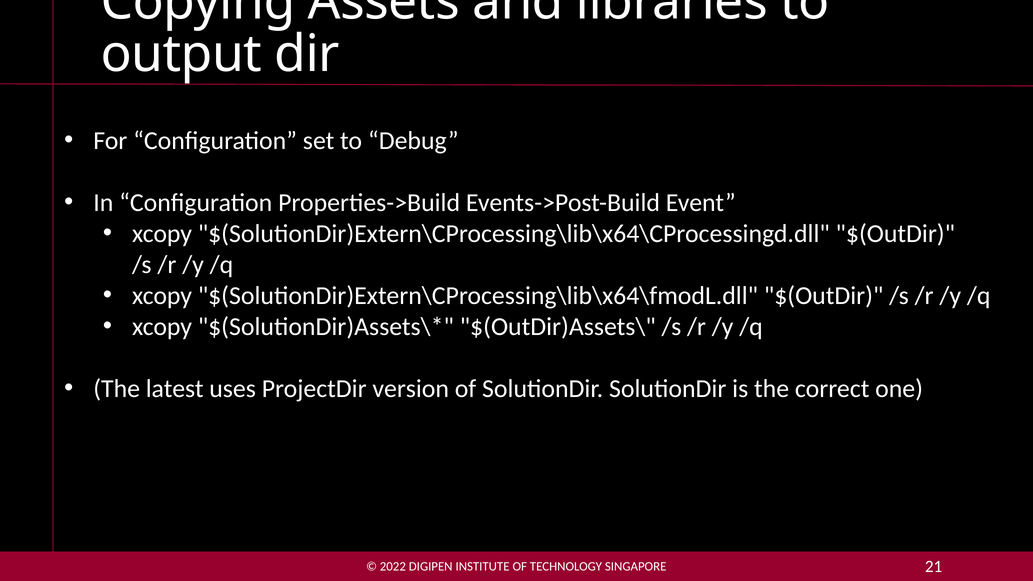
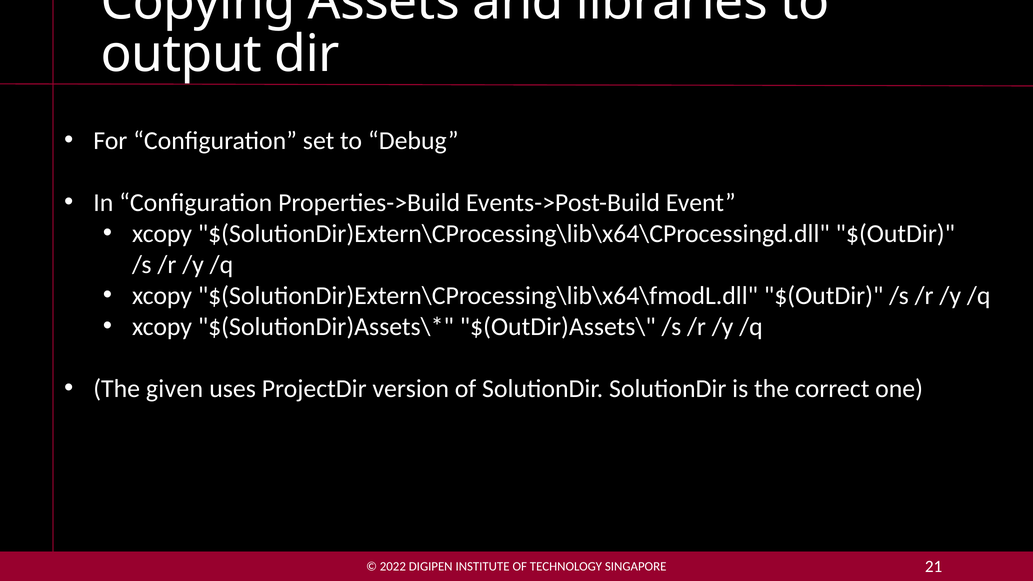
latest: latest -> given (175, 389)
